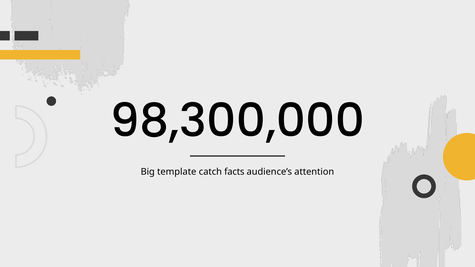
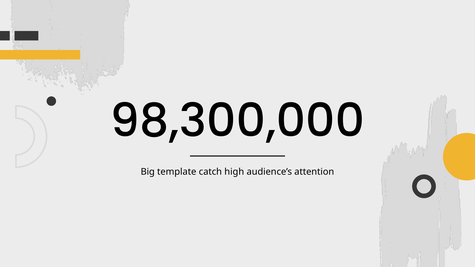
facts: facts -> high (234, 172)
